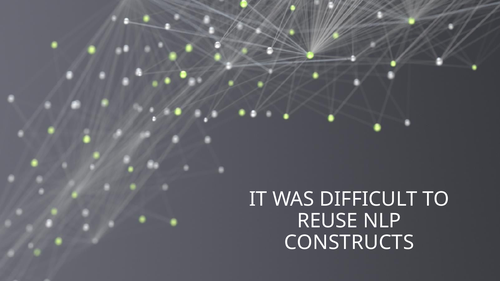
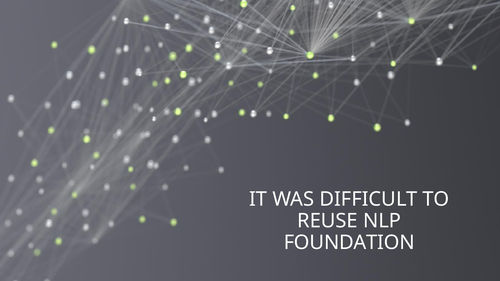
CONSTRUCTS: CONSTRUCTS -> FOUNDATION (349, 243)
